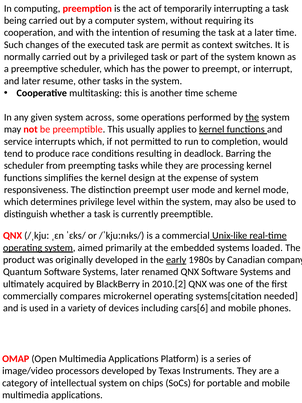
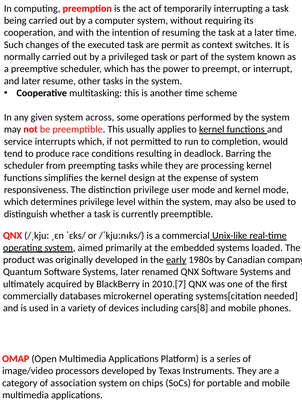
the underline: present -> none (252, 117)
distinction preempt: preempt -> privilege (151, 190)
2010.[2: 2010.[2 -> 2010.[7 (169, 284)
compares: compares -> databases (80, 296)
cars[6: cars[6 -> cars[8 (194, 308)
intellectual: intellectual -> association (73, 383)
